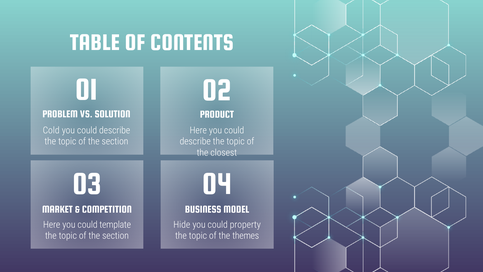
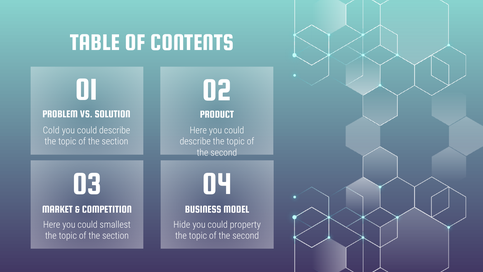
closest: closest -> second (224, 153)
template: template -> smallest (115, 224)
themes: themes -> second (246, 236)
